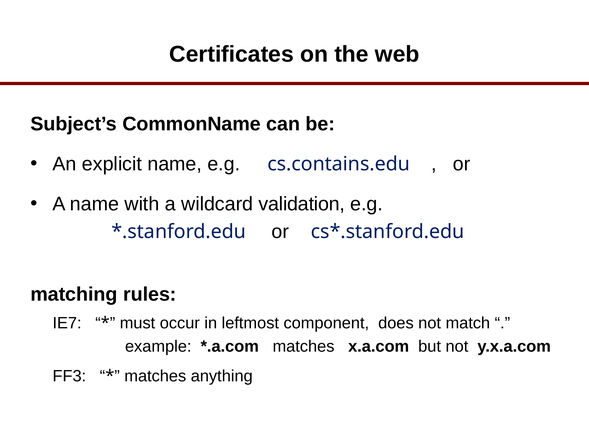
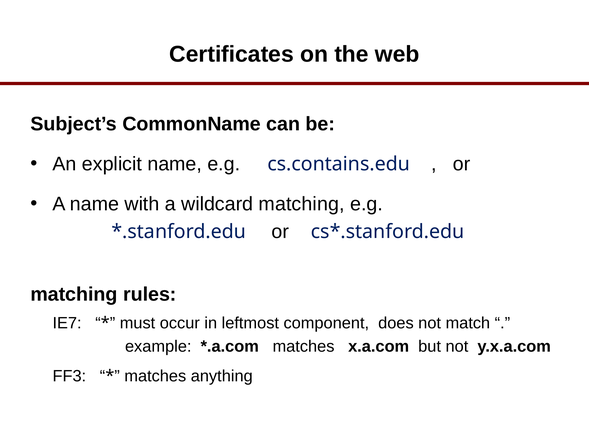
wildcard validation: validation -> matching (302, 204)
